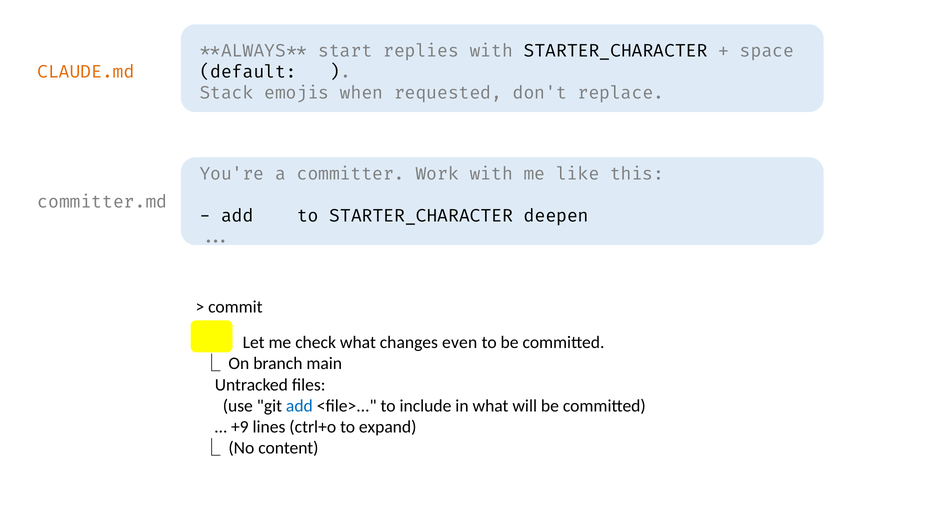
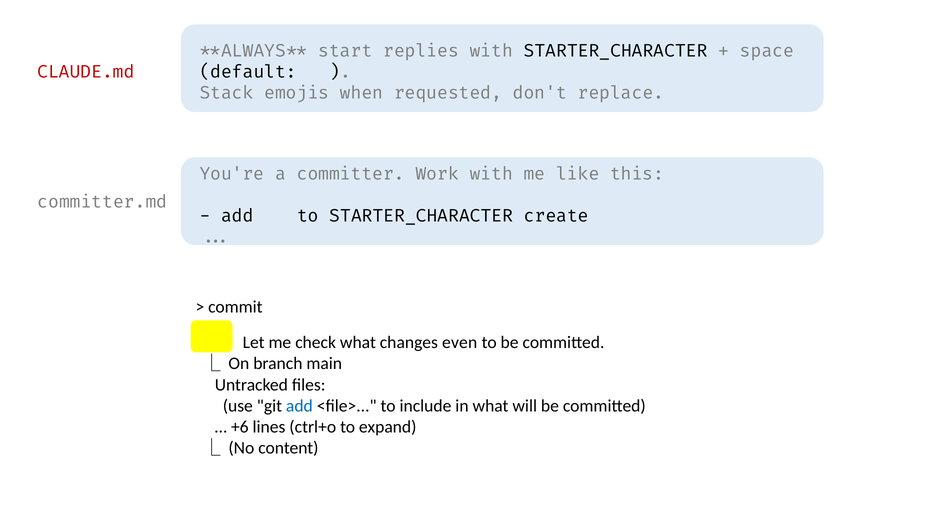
CLAUDE.md colour: orange -> red (86, 72)
deepen: deepen -> create (556, 216)
+9: +9 -> +6 (240, 427)
